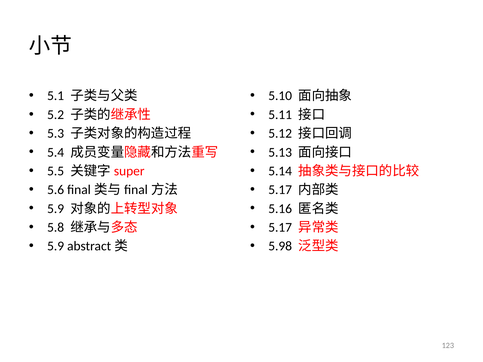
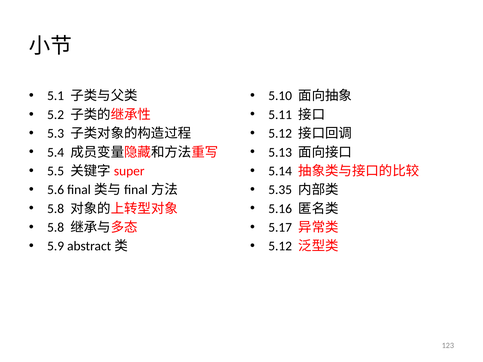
5.17: 5.17 -> 5.35 (280, 190)
5.9: 5.9 -> 5.8 (56, 209)
5.98: 5.98 -> 5.12 (280, 246)
